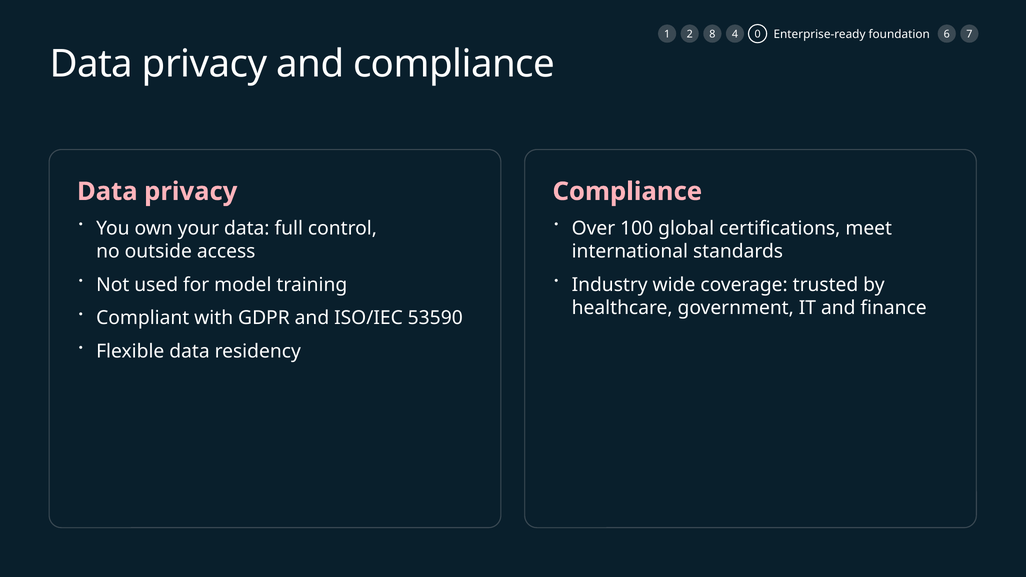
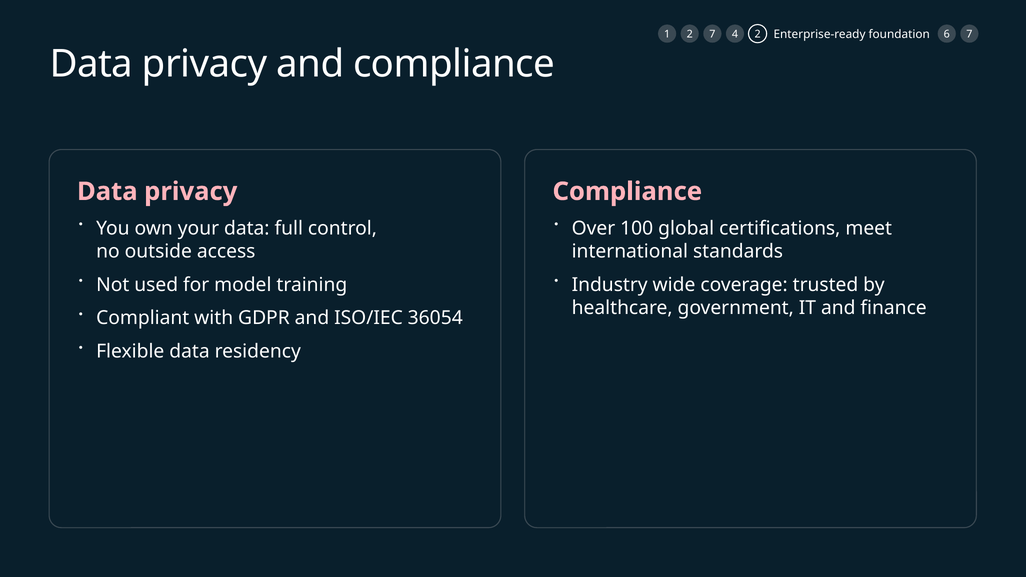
2 8: 8 -> 7 (712, 34)
4 0: 0 -> 2 (758, 34)
53590: 53590 -> 36054 (435, 318)
